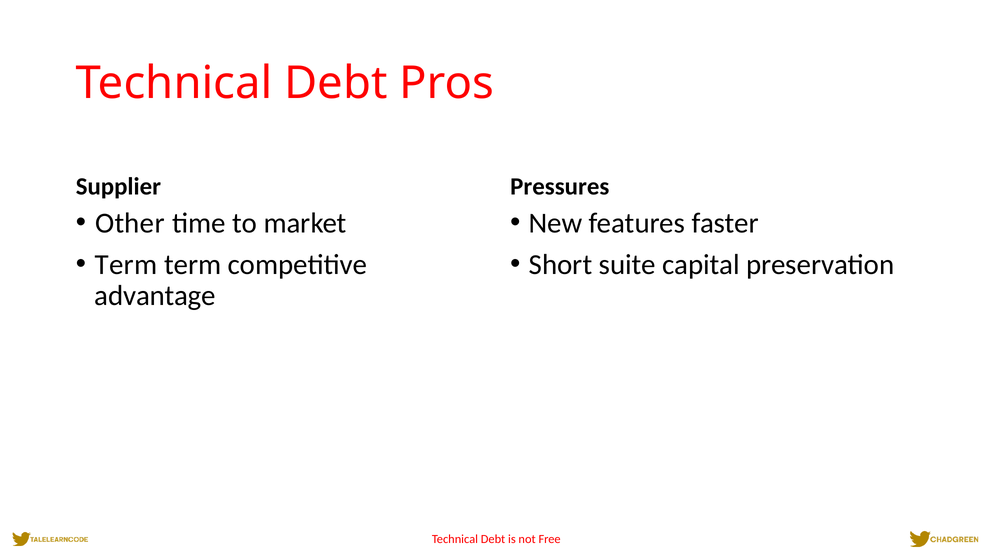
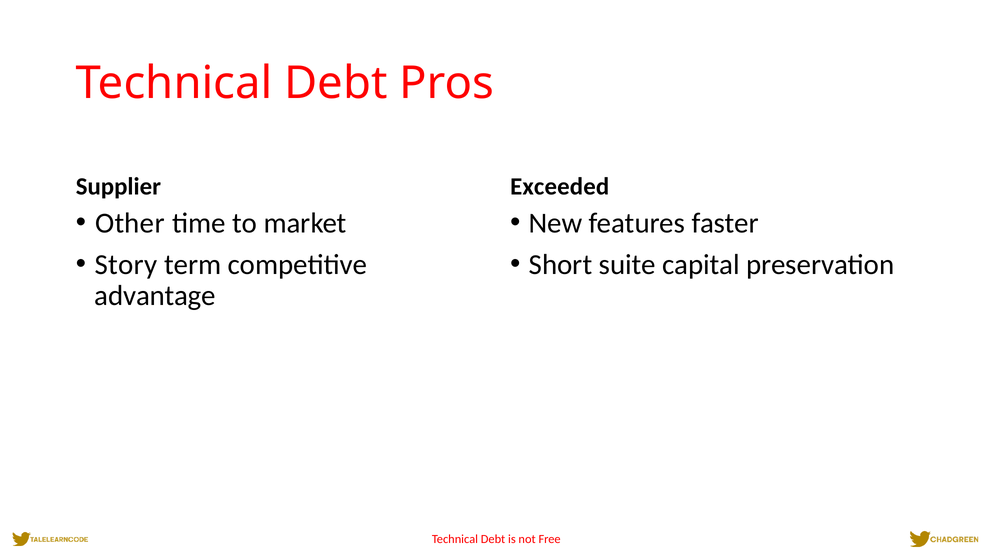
Pressures: Pressures -> Exceeded (560, 187)
Term: Term -> Story (126, 265)
